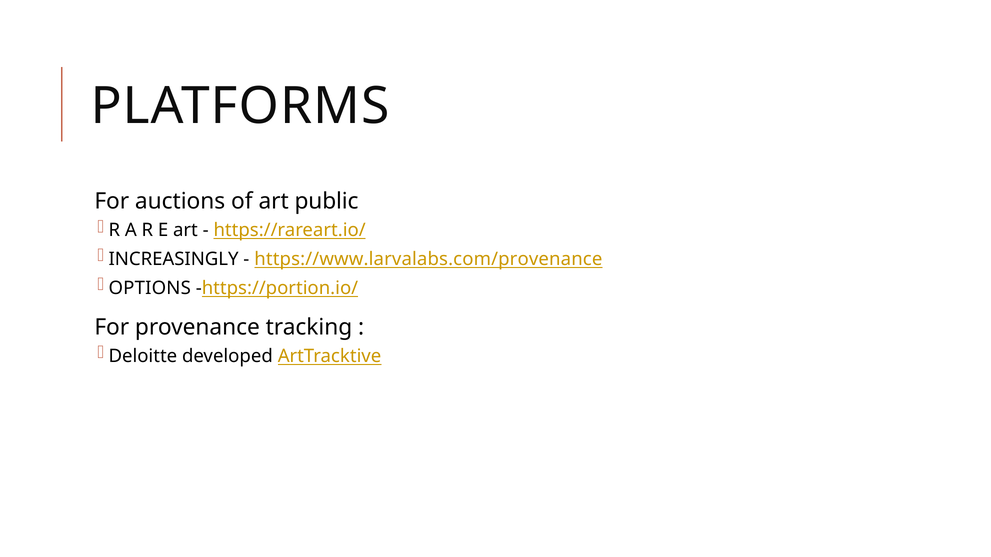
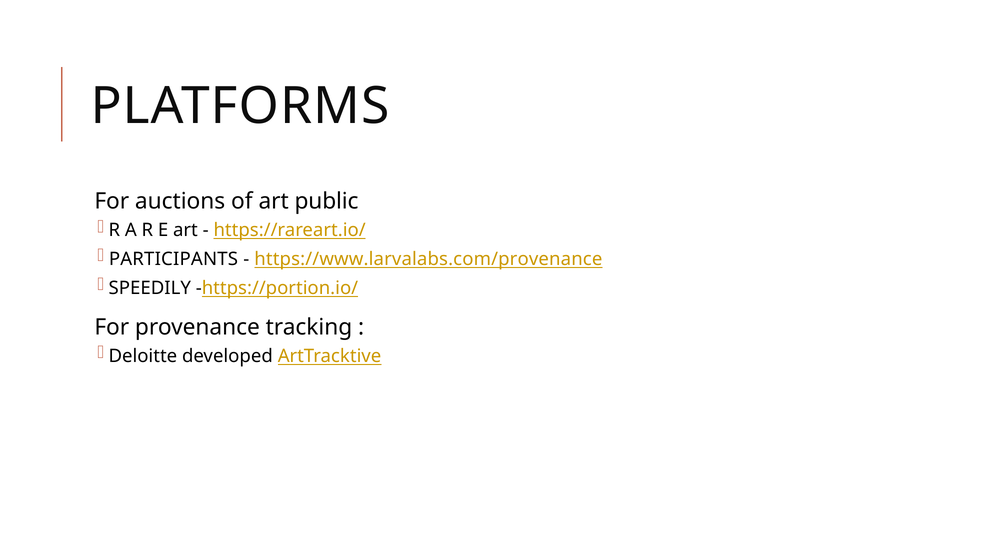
INCREASINGLY: INCREASINGLY -> PARTICIPANTS (173, 259)
OPTIONS: OPTIONS -> SPEEDILY (150, 288)
